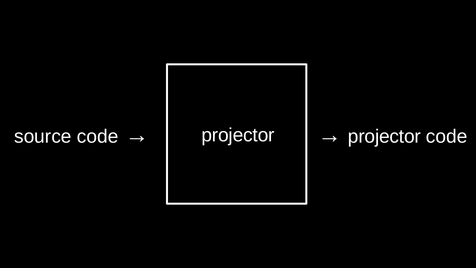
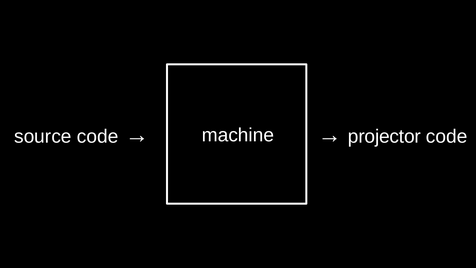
projector: projector -> machine (238, 135)
